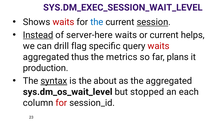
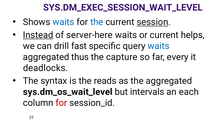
waits colour: red -> blue (63, 22)
flag: flag -> fast (79, 46)
waits colour: red -> blue (159, 46)
metrics: metrics -> capture (122, 57)
plans: plans -> every (178, 57)
production: production -> deadlocks (46, 68)
syntax underline: present -> none (54, 81)
about: about -> reads (105, 81)
stopped: stopped -> intervals (147, 92)
